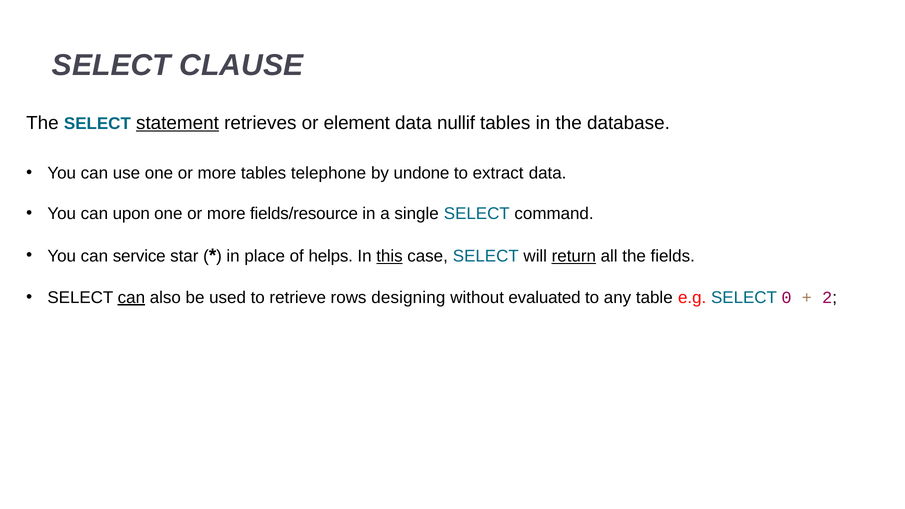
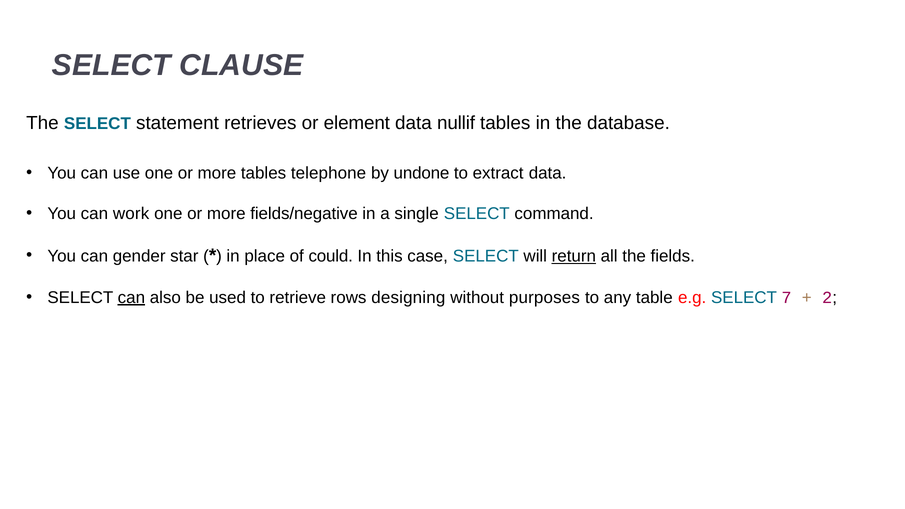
statement underline: present -> none (177, 123)
upon: upon -> work (131, 214)
fields/resource: fields/resource -> fields/negative (304, 214)
service: service -> gender (139, 256)
helps: helps -> could (331, 256)
this underline: present -> none (389, 256)
evaluated: evaluated -> purposes (544, 297)
0: 0 -> 7 (786, 297)
